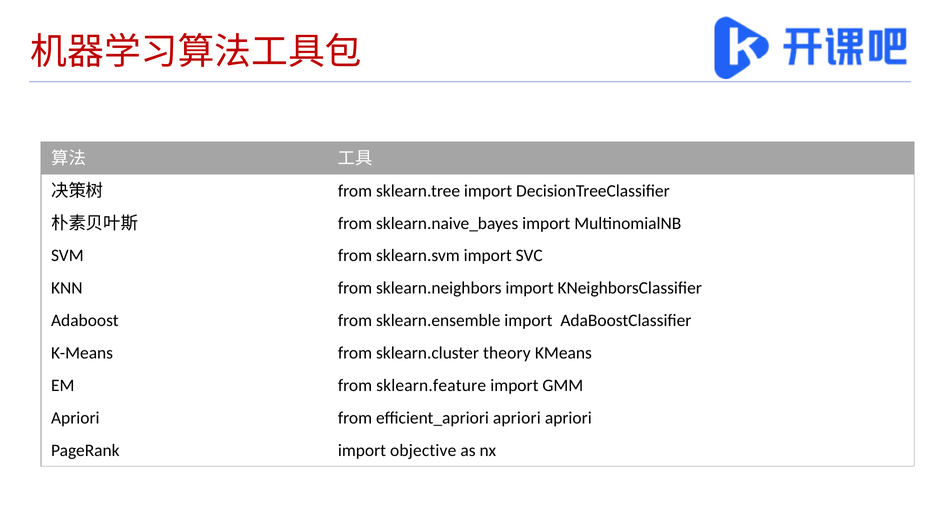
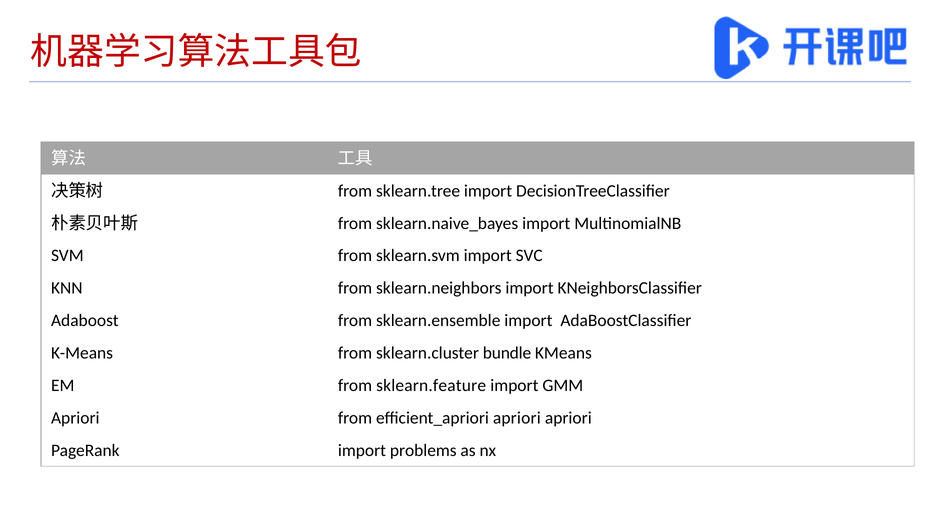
theory: theory -> bundle (507, 353)
objective: objective -> problems (423, 450)
